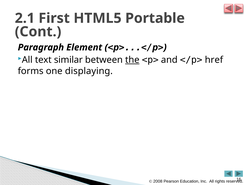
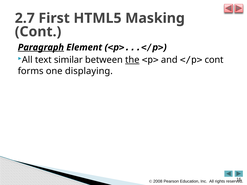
2.1: 2.1 -> 2.7 (25, 18)
Portable: Portable -> Masking (155, 18)
Paragraph underline: none -> present (41, 47)
</p> href: href -> cont (214, 60)
